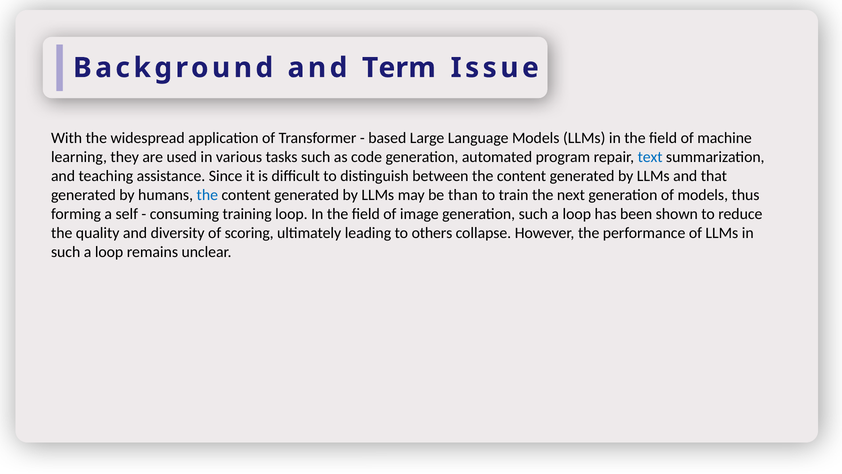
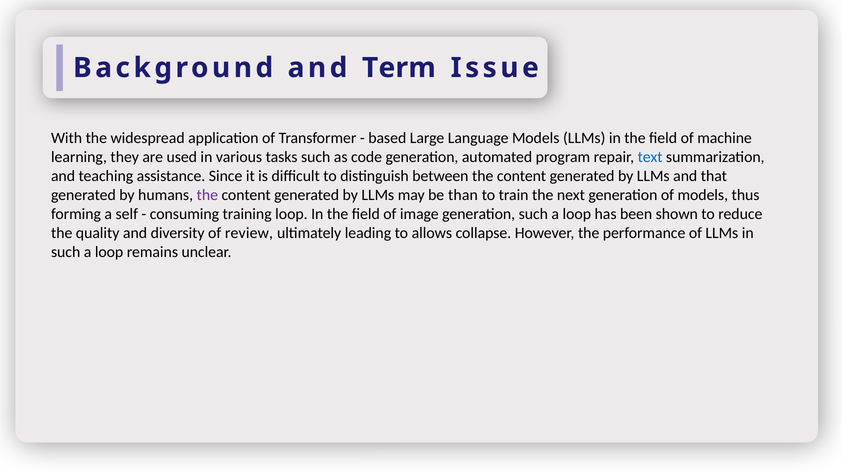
the colour: blue -> purple (207, 195)
scoring: scoring -> review (249, 233)
others: others -> allows (432, 233)
